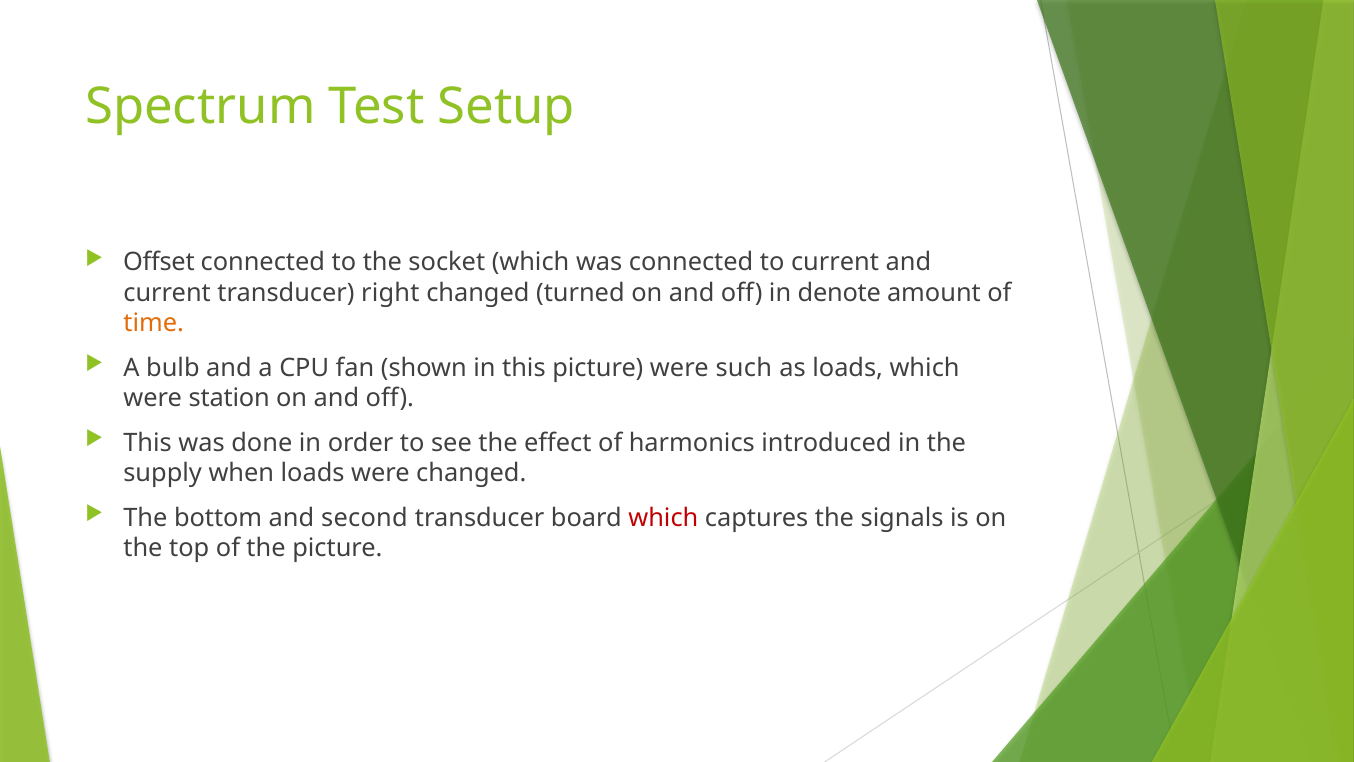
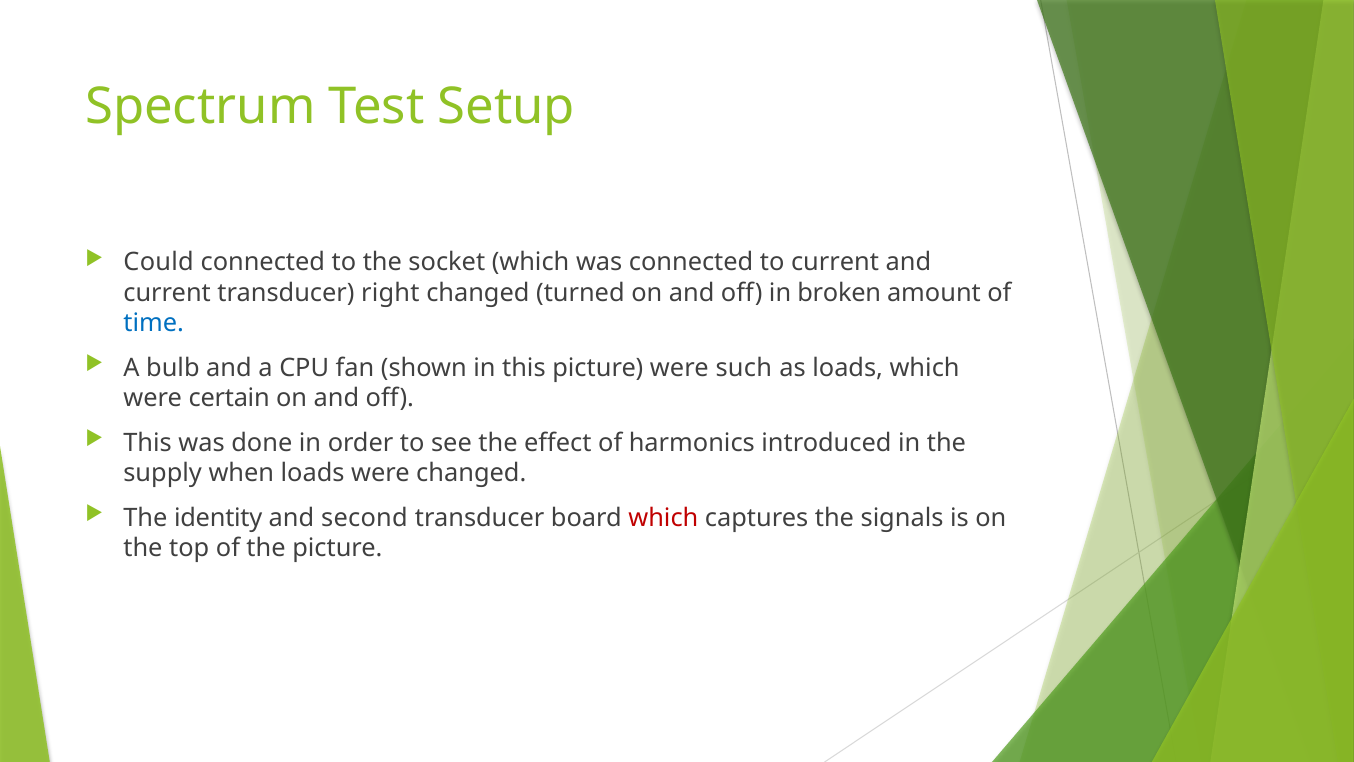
Offset: Offset -> Could (159, 262)
denote: denote -> broken (839, 293)
time colour: orange -> blue (154, 323)
station: station -> certain (229, 398)
bottom: bottom -> identity (218, 518)
